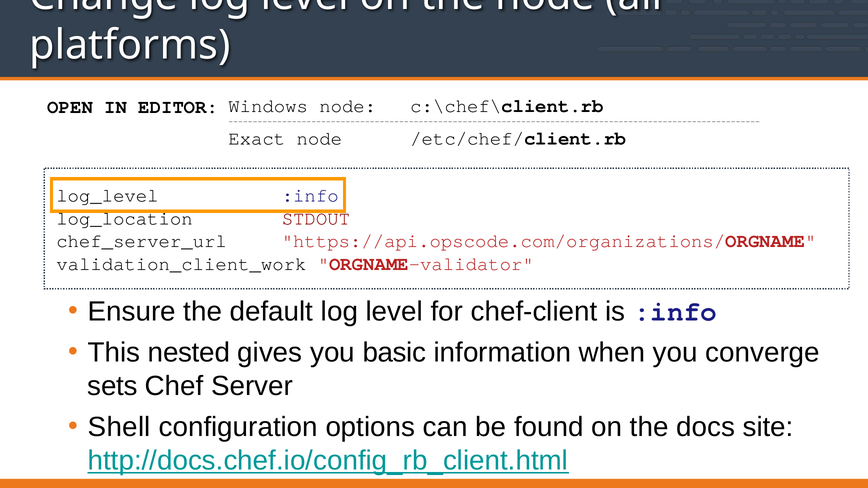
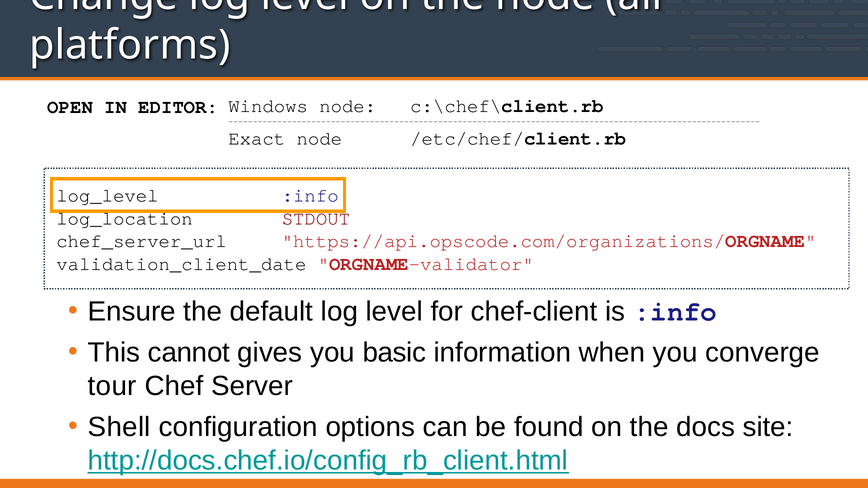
validation_client_work: validation_client_work -> validation_client_date (181, 264)
nested: nested -> cannot (189, 353)
sets: sets -> tour (112, 386)
